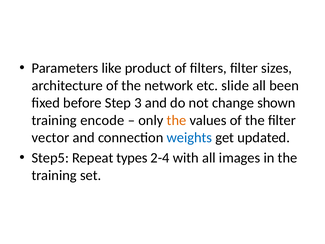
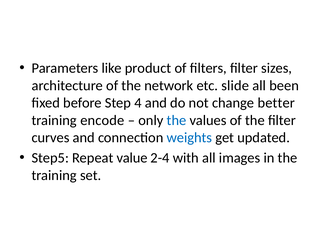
3: 3 -> 4 (138, 103)
shown: shown -> better (276, 103)
the colour: orange -> blue (176, 120)
vector: vector -> curves (51, 138)
types: types -> value (132, 158)
